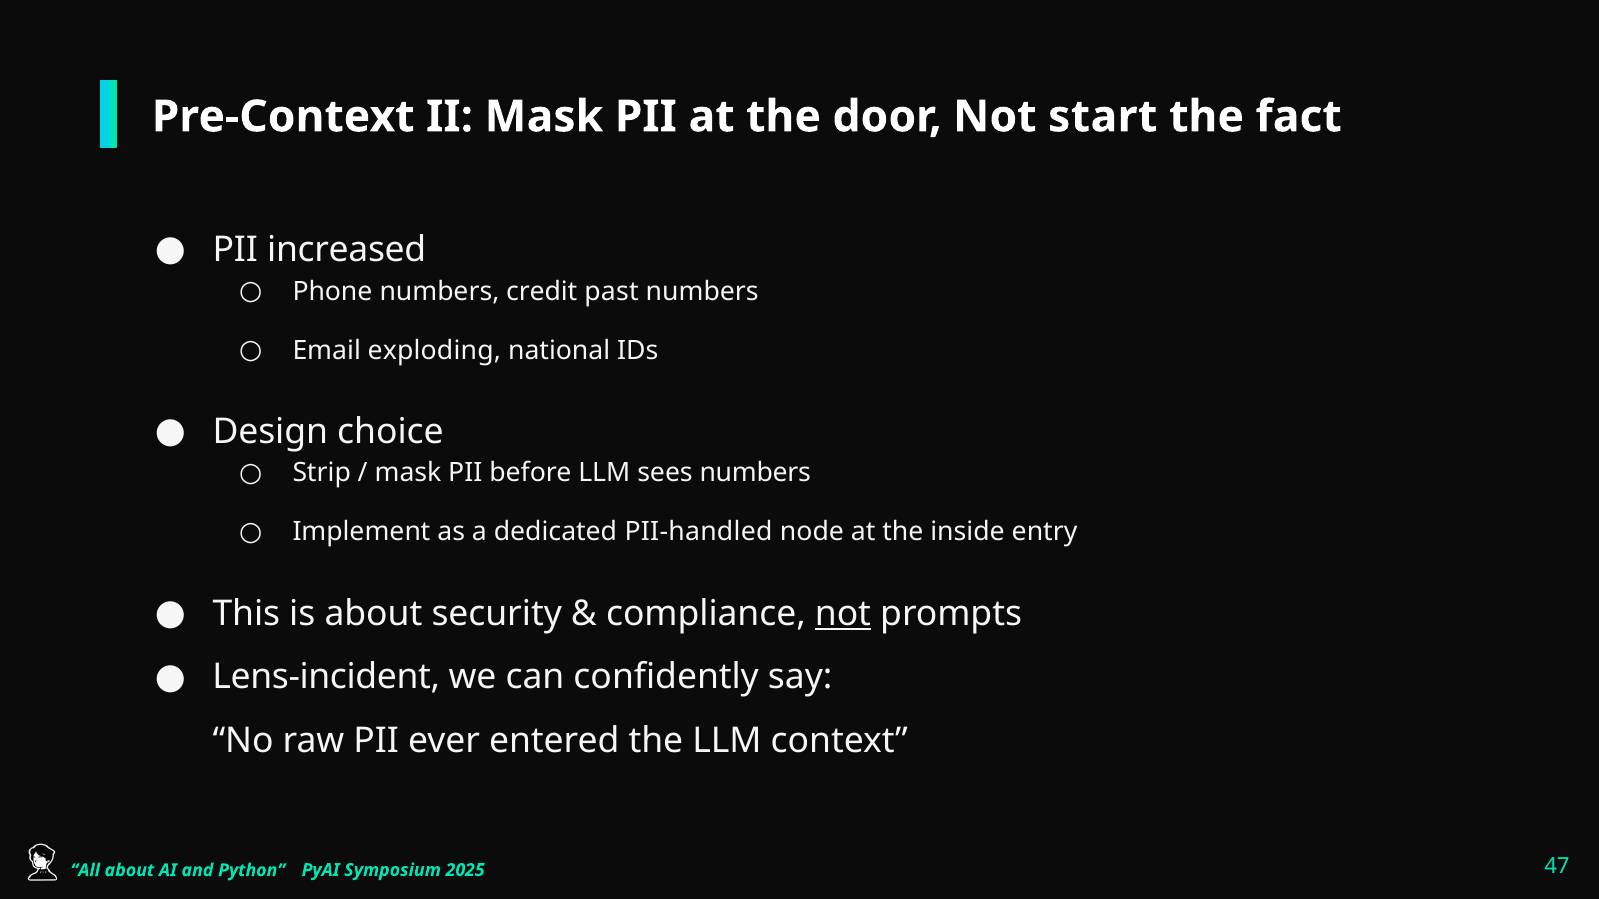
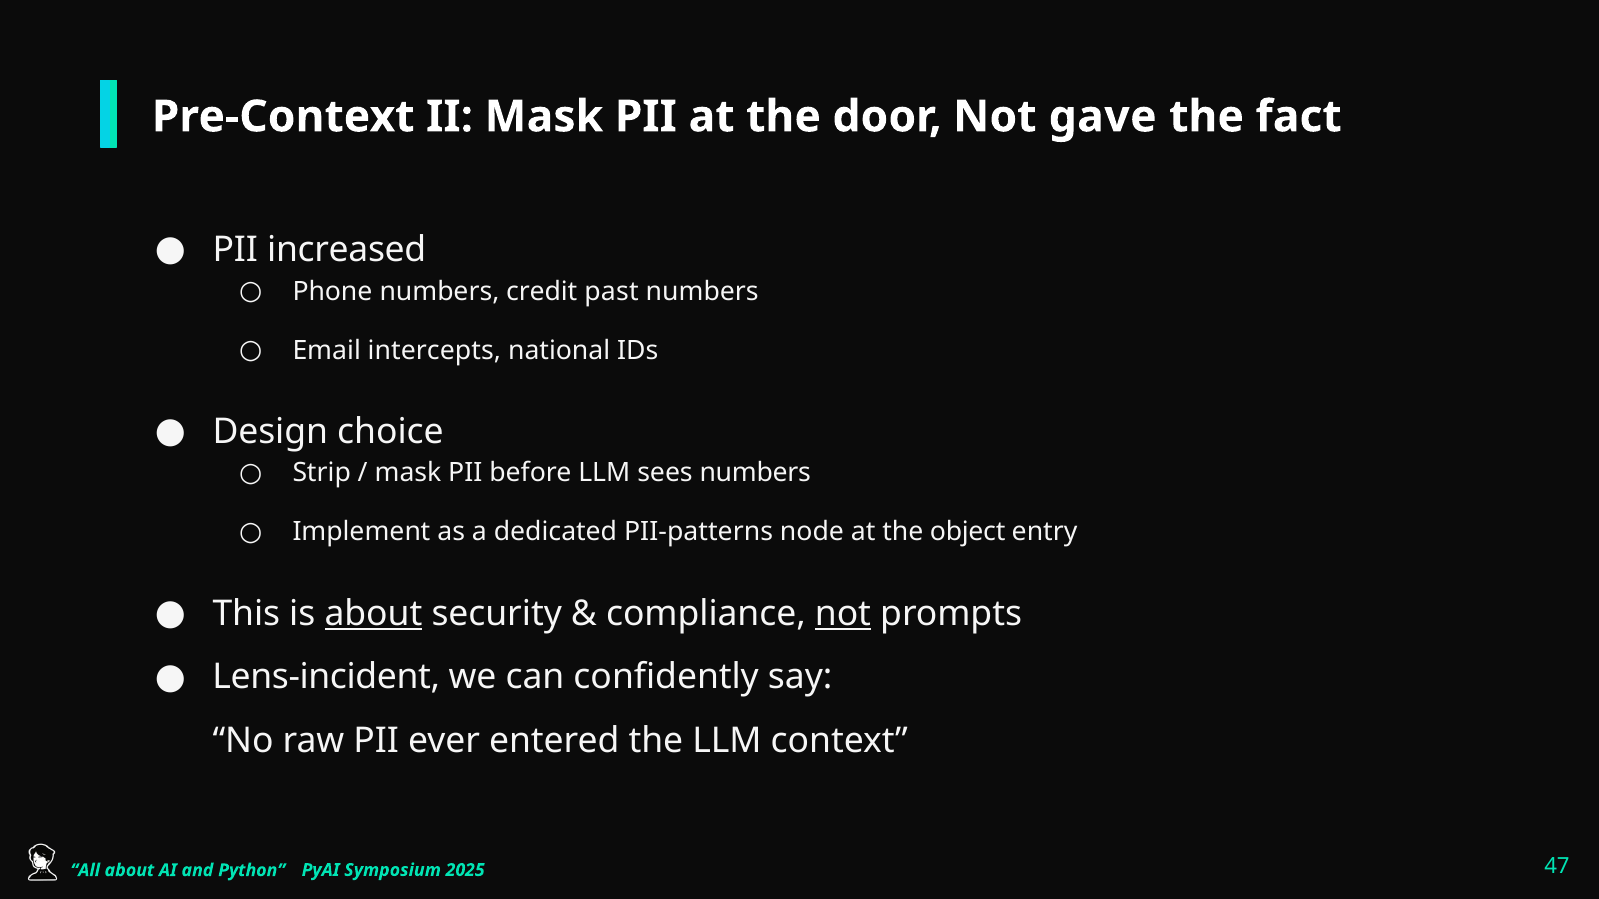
start: start -> gave (1103, 117)
exploding: exploding -> intercepts (434, 350)
PII-handled: PII-handled -> PII-patterns (699, 532)
inside: inside -> object (968, 532)
about underline: none -> present (373, 614)
